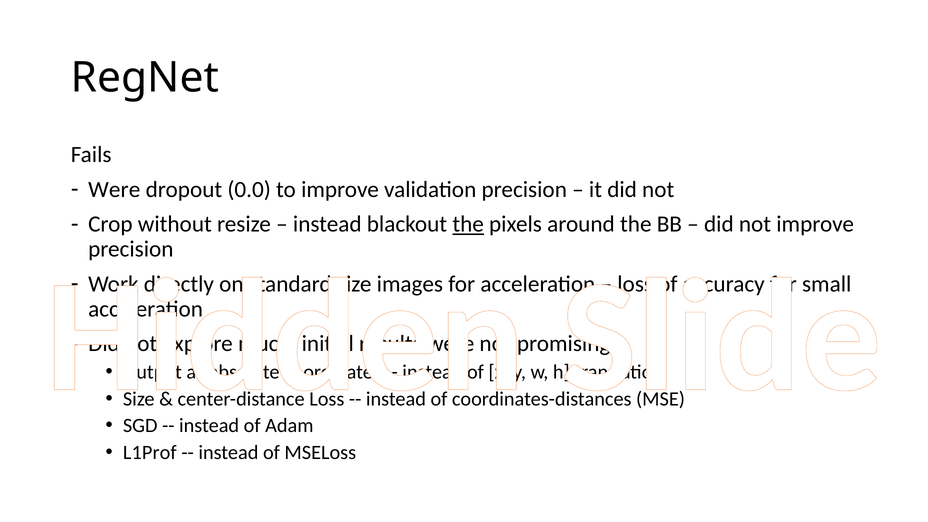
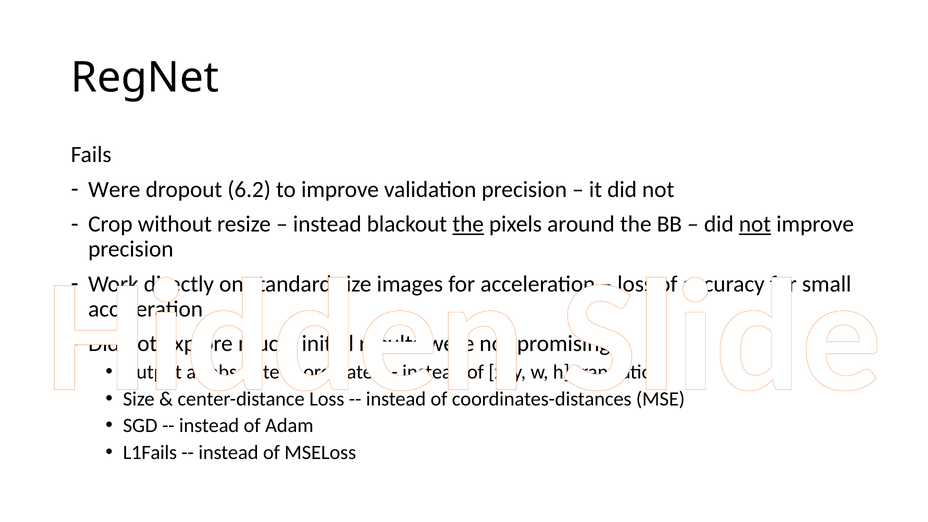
0.0: 0.0 -> 6.2 (249, 190)
not underline: none -> present (755, 224)
L1Prof: L1Prof -> L1Fails (150, 452)
